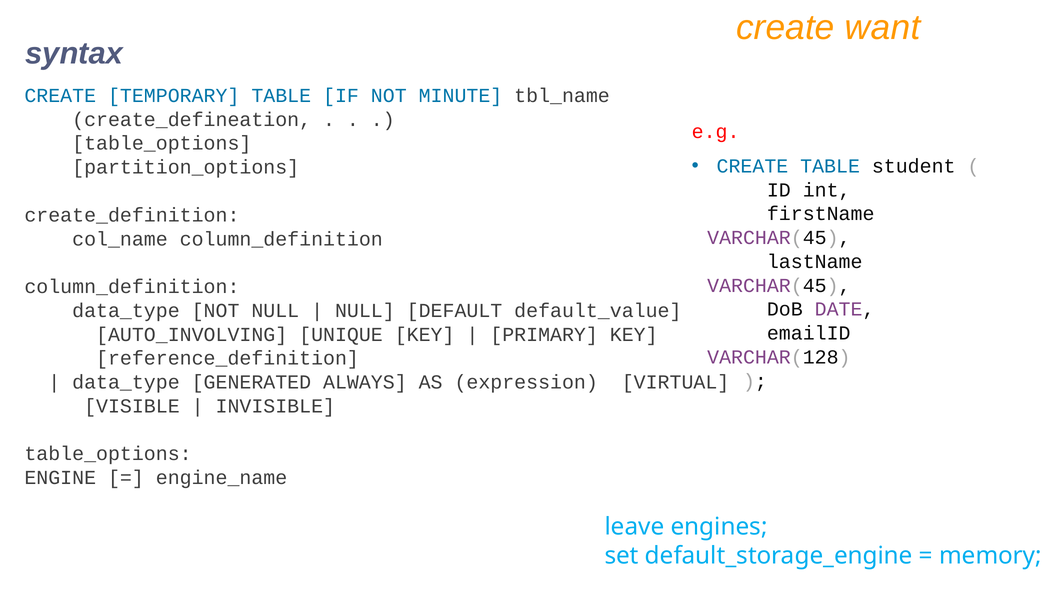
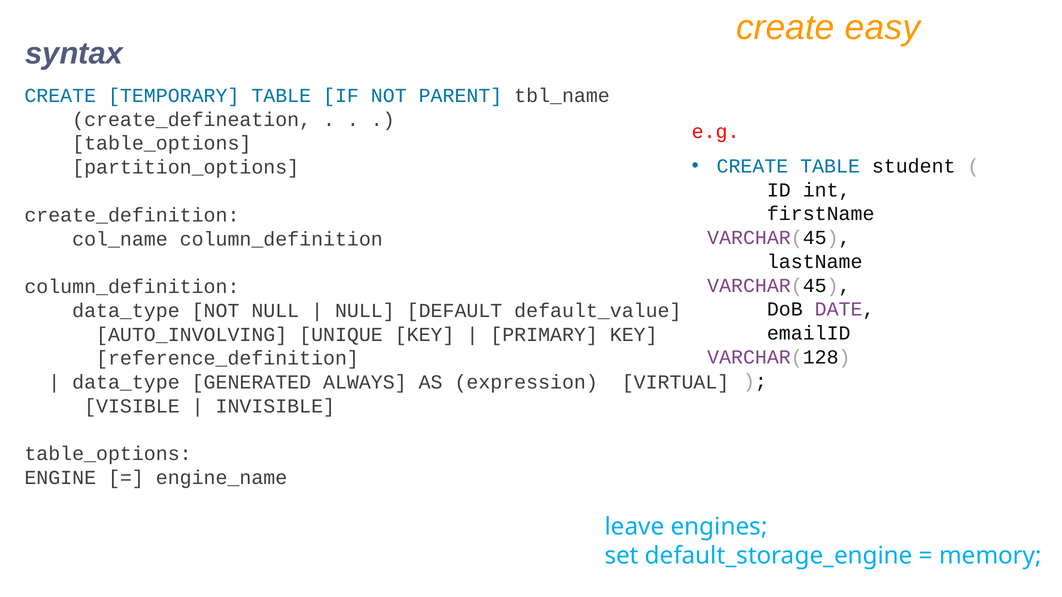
want: want -> easy (883, 28)
MINUTE: MINUTE -> PARENT (460, 96)
